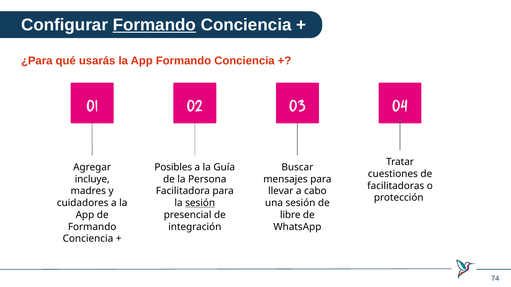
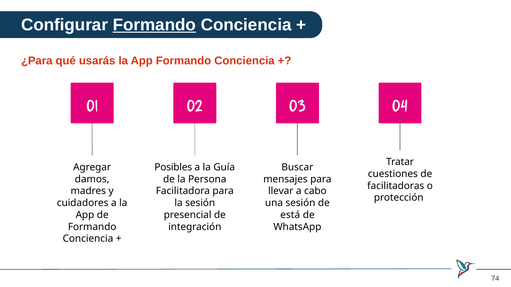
incluye: incluye -> damos (92, 179)
sesión underline: present -> none (200, 203)
libre: libre -> está (290, 215)
